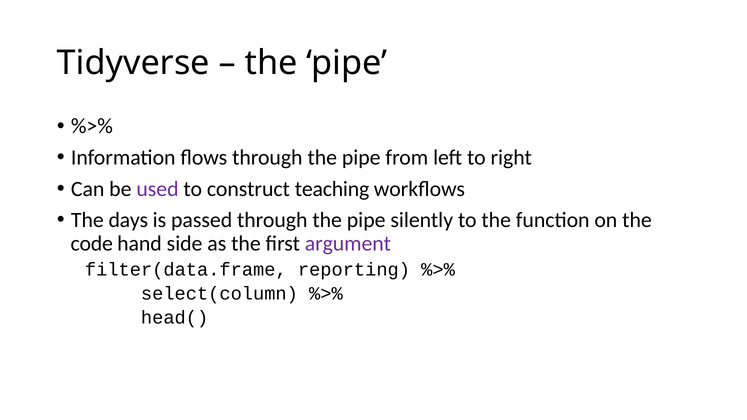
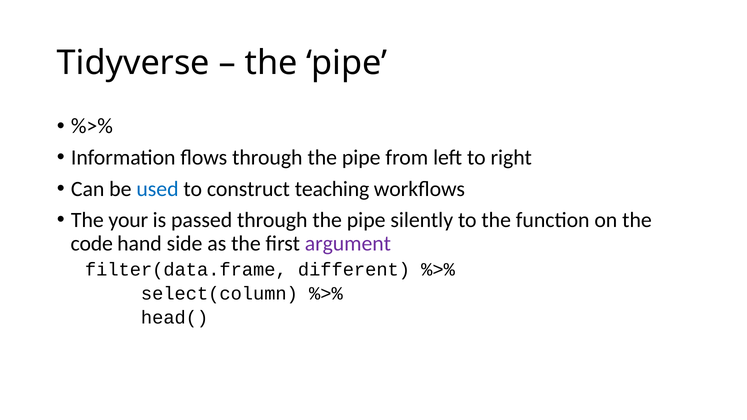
used colour: purple -> blue (157, 189)
days: days -> your (128, 220)
reporting: reporting -> different (354, 270)
